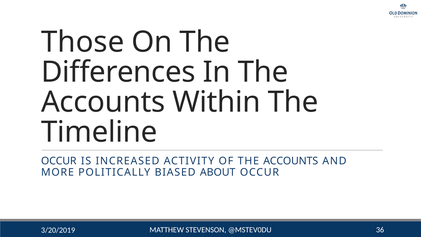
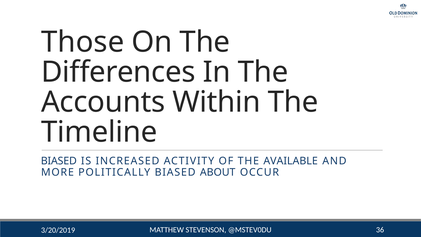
OCCUR: OCCUR -> BIASED (59, 161)
OF THE ACCOUNTS: ACCOUNTS -> AVAILABLE (291, 161)
